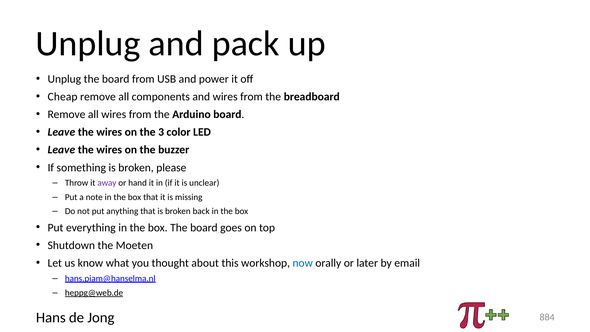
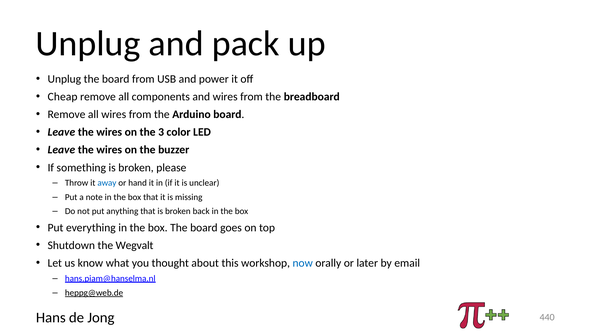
away colour: purple -> blue (107, 183)
Moeten: Moeten -> Wegvalt (135, 245)
884: 884 -> 440 (547, 317)
